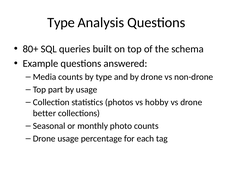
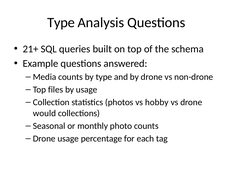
80+: 80+ -> 21+ (31, 49)
part: part -> files (56, 89)
better: better -> would (44, 113)
